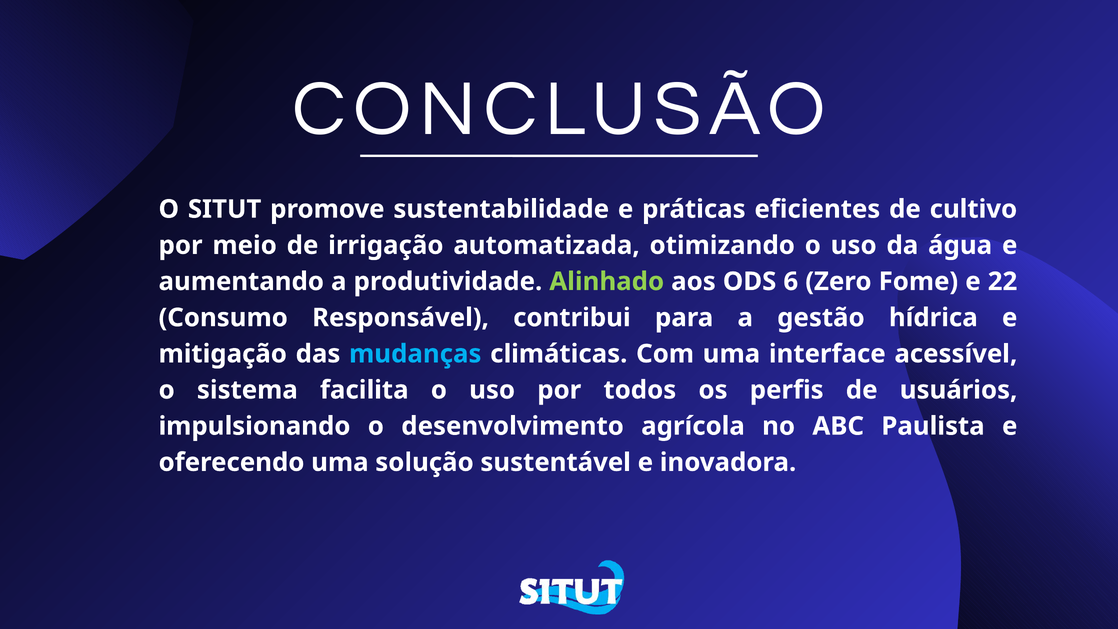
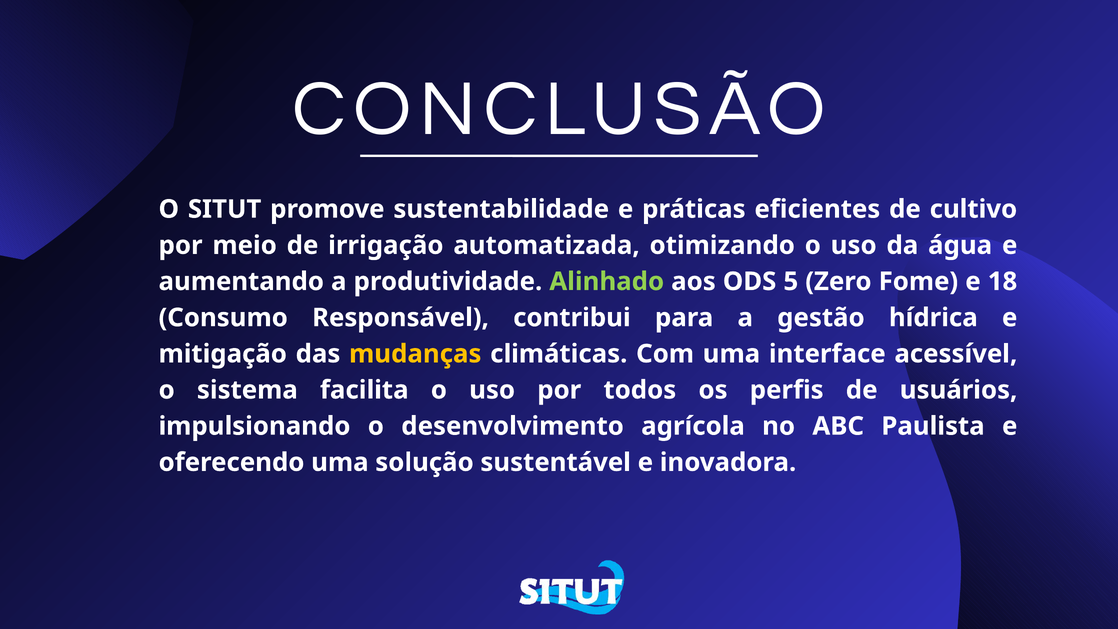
6: 6 -> 5 (791, 281)
22: 22 -> 18 (1003, 281)
mudanças colour: light blue -> yellow (415, 354)
